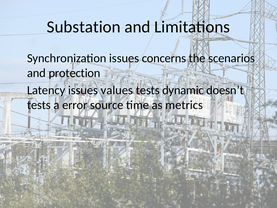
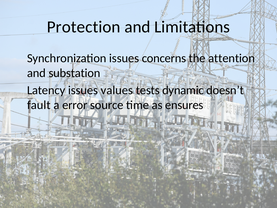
Substation: Substation -> Protection (84, 27)
scenarios: scenarios -> attention (232, 58)
protection: protection -> substation (75, 73)
tests: tests -> fault (39, 105)
metrics: metrics -> ensures (184, 105)
